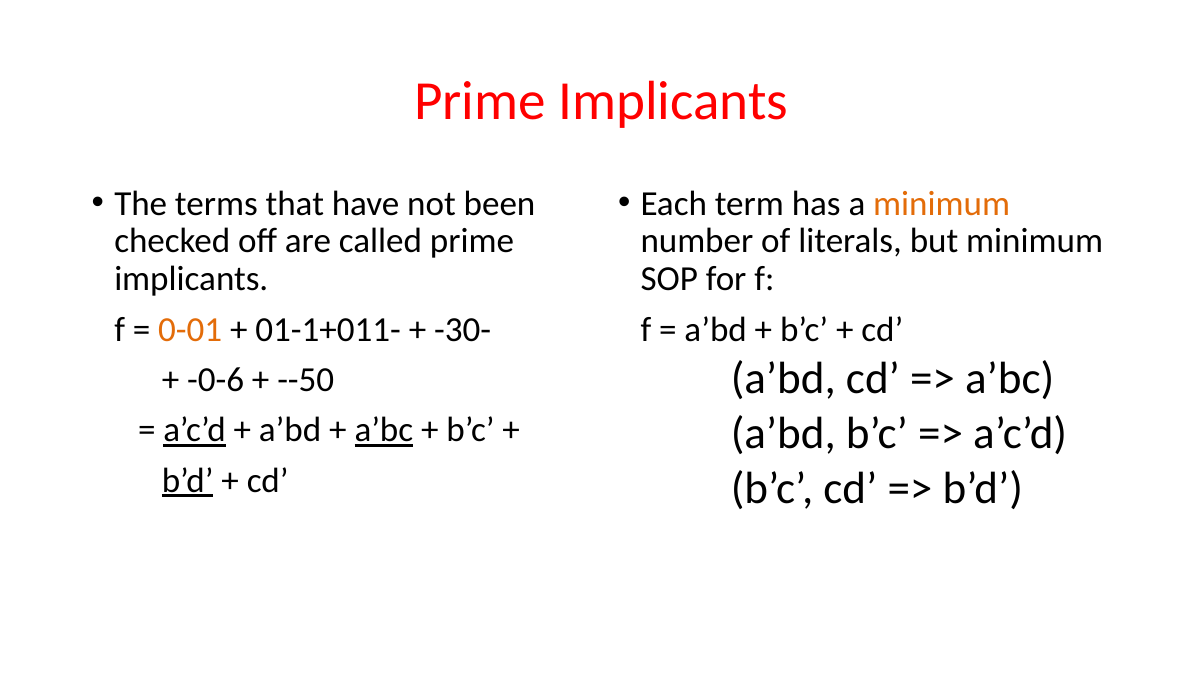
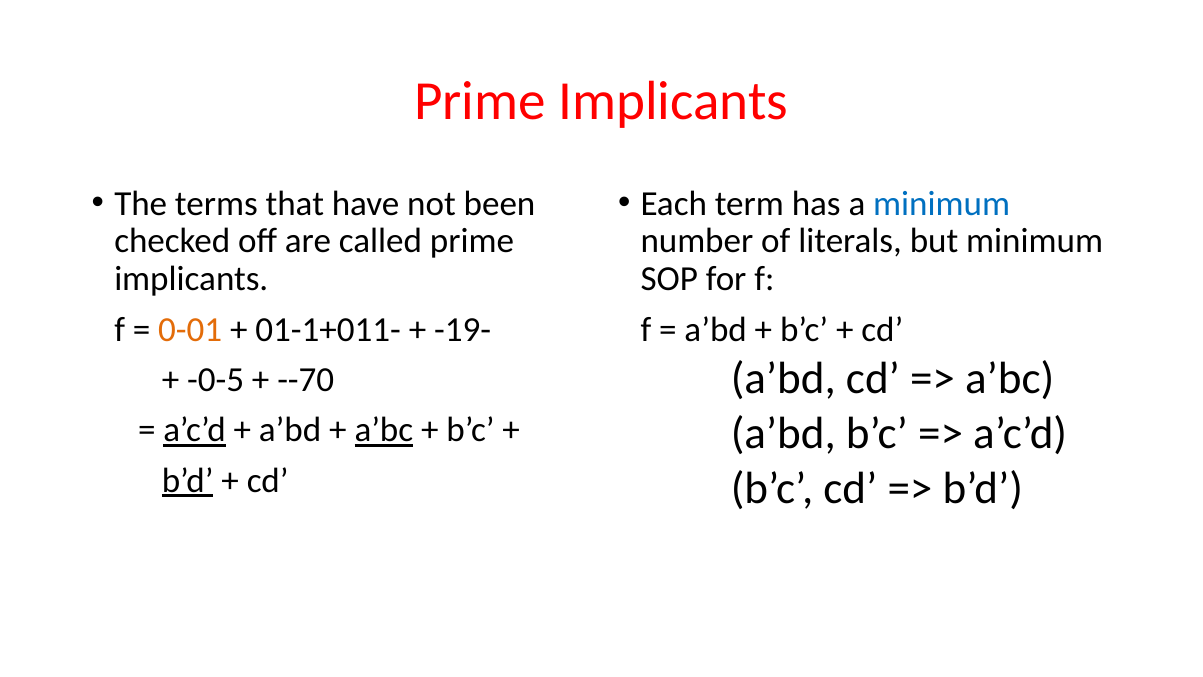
minimum colour: orange -> blue (942, 203)
-30-: -30- -> -19- (463, 329)
-0-6: -0-6 -> -0-5 (216, 380)
--50: --50 -> --70 (306, 380)
